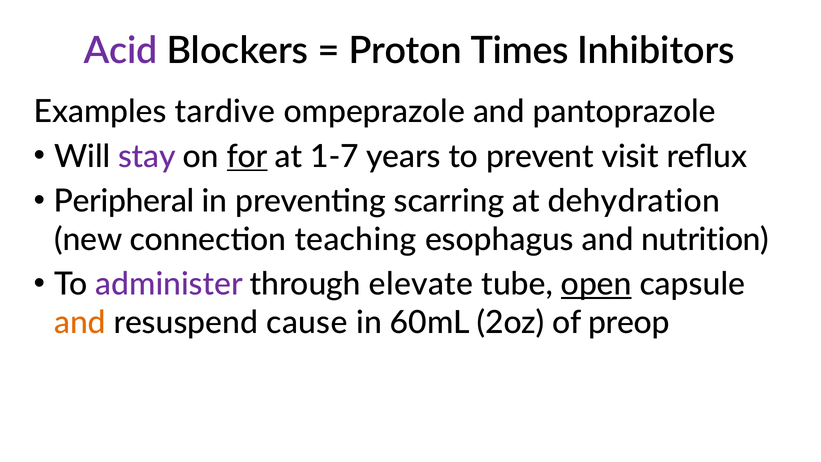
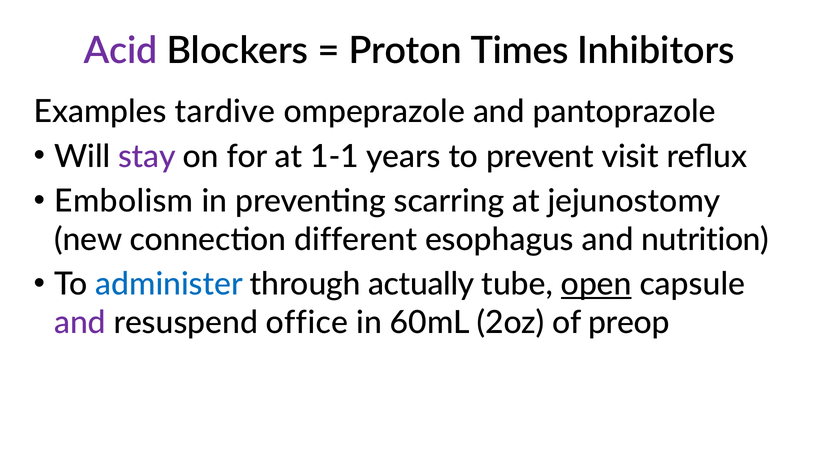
for underline: present -> none (247, 156)
1-7: 1-7 -> 1-1 (335, 156)
Peripheral: Peripheral -> Embolism (124, 201)
dehydration: dehydration -> jejunostomy (634, 201)
teaching: teaching -> different (356, 240)
administer colour: purple -> blue (169, 284)
elevate: elevate -> actually (421, 284)
and colour: orange -> purple (80, 323)
cause: cause -> office (307, 323)
